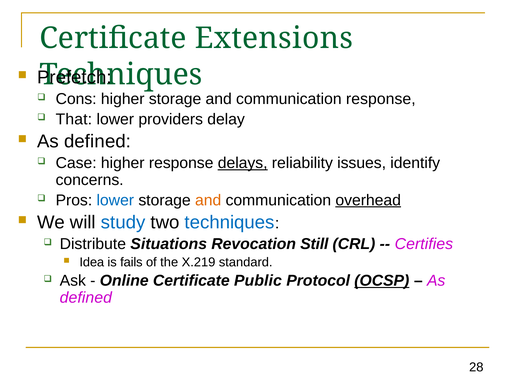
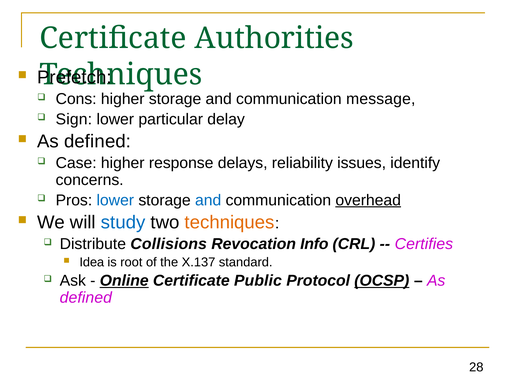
Extensions: Extensions -> Authorities (274, 38)
communication response: response -> message (381, 99)
That: That -> Sign (74, 119)
providers: providers -> particular (171, 119)
delays underline: present -> none (243, 163)
and colour: orange -> blue (208, 200)
techniques colour: blue -> orange (230, 223)
Situations: Situations -> Collisions (169, 244)
Still: Still -> Info (314, 244)
fails: fails -> root (131, 262)
X.219: X.219 -> X.137 (199, 262)
Online underline: none -> present (124, 281)
